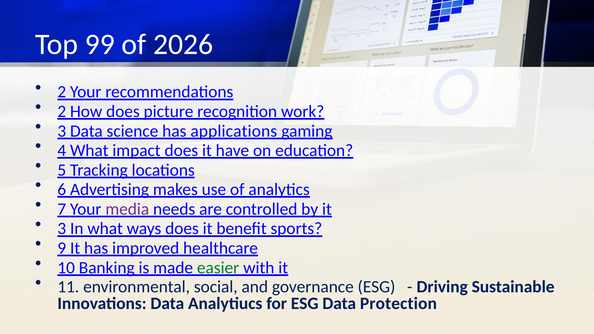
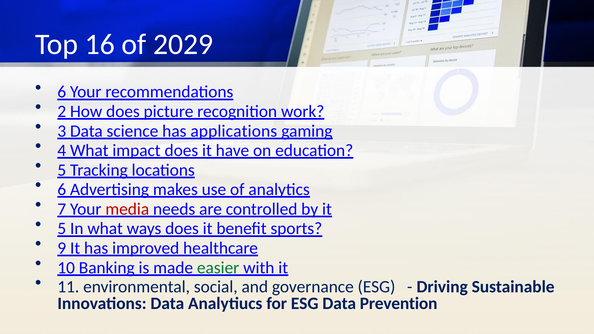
99: 99 -> 16 (100, 44)
2026: 2026 -> 2029 (183, 44)
2: 2 -> 6 (62, 92)
media colour: purple -> red (127, 209)
3: 3 -> 5 (62, 229)
Protection: Protection -> Prevention (399, 304)
